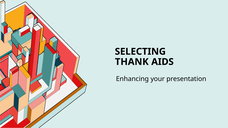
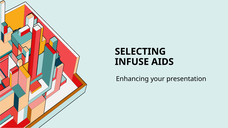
THANK: THANK -> INFUSE (132, 62)
